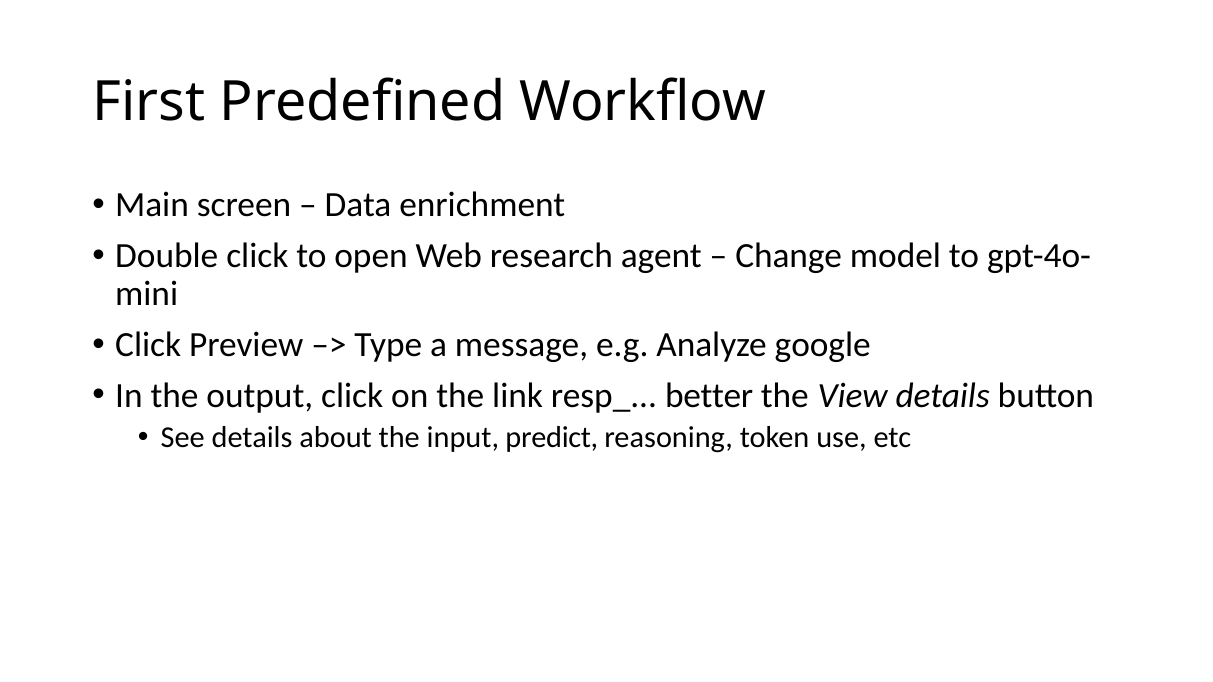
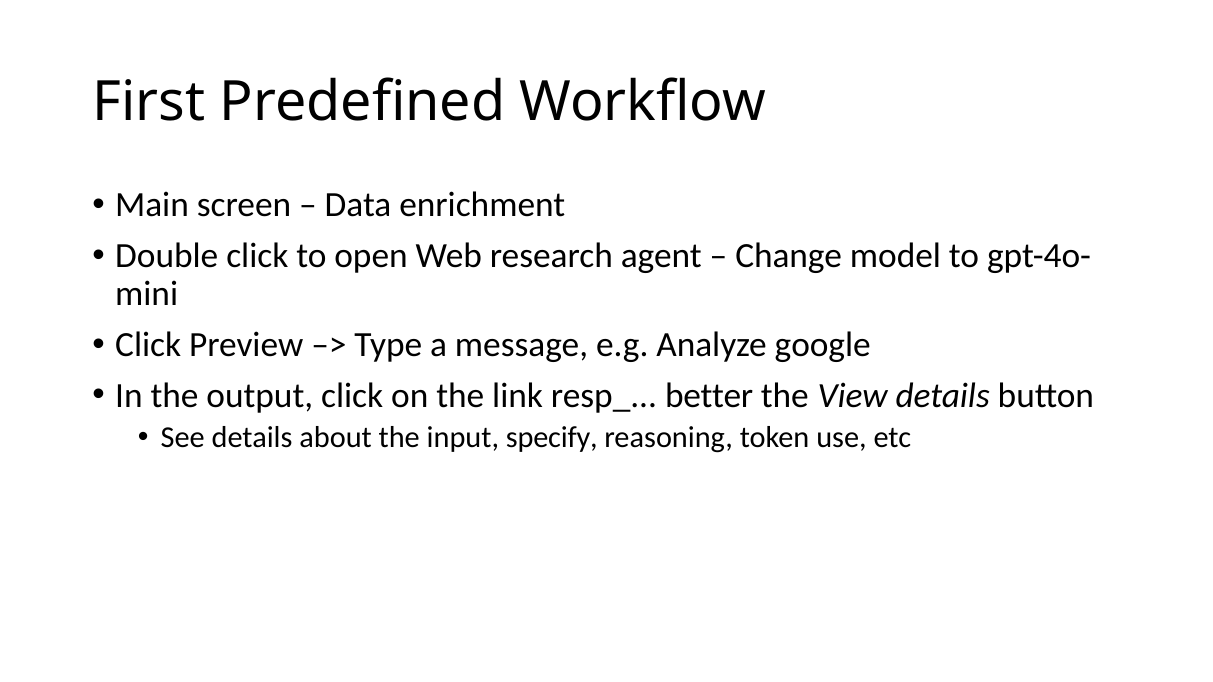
predict: predict -> specify (552, 438)
